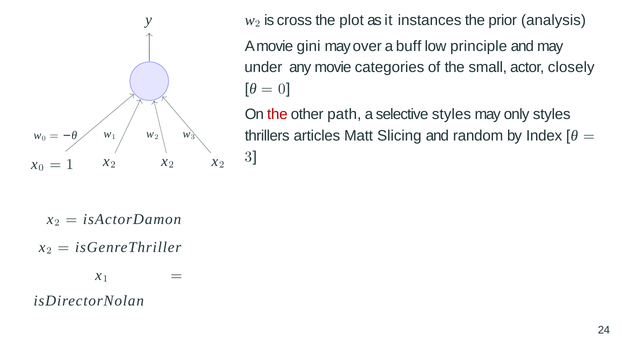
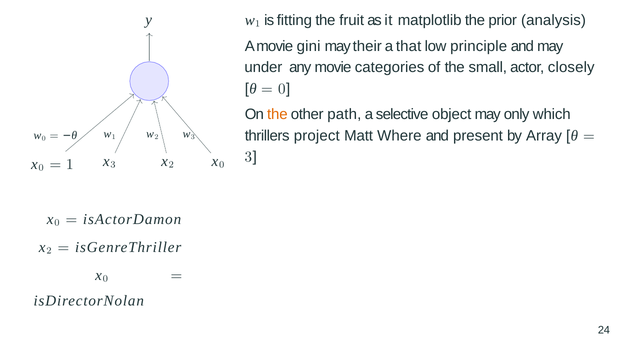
2: 2 -> 1 (258, 24)
cross: cross -> fitting (294, 20)
plot: plot -> fruit (352, 20)
instances: instances -> matplotlib (430, 20)
over: over -> their (367, 46)
buff: buff -> that (409, 46)
the colour: red -> orange (277, 114)
selective styles: styles -> object (452, 114)
only styles: styles -> which (552, 114)
articles: articles -> project (317, 136)
Slicing: Slicing -> Where (399, 136)
random: random -> present (478, 136)
Index: Index -> Array (544, 136)
2: 2 -> 3 (113, 165)
2: 2 -> 0 (222, 165)
2: 2 -> 0 (57, 223)
1: 1 -> 0 (105, 278)
